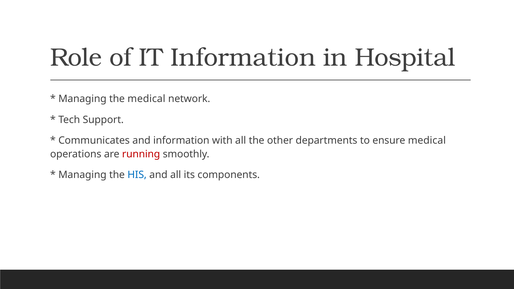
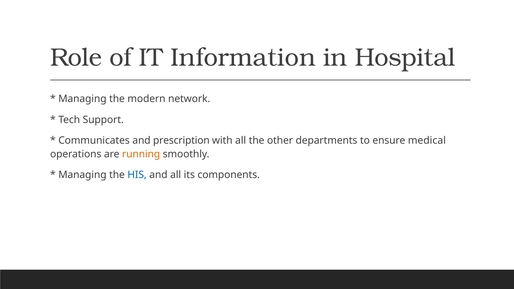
the medical: medical -> modern (147, 99)
and information: information -> prescription (181, 141)
running colour: red -> orange (141, 154)
